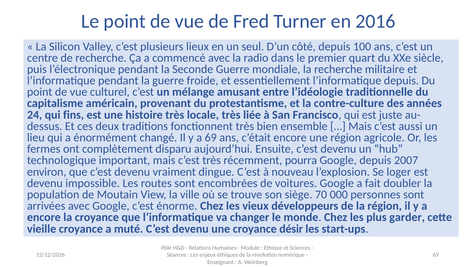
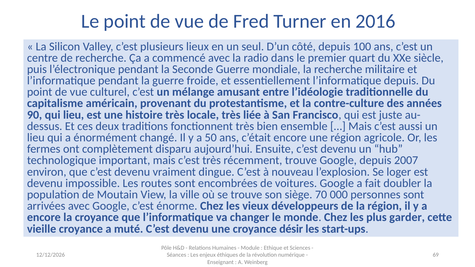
24: 24 -> 90 (35, 115)
qui fins: fins -> lieu (74, 115)
a 69: 69 -> 50 (211, 138)
récemment pourra: pourra -> trouve (301, 161)
